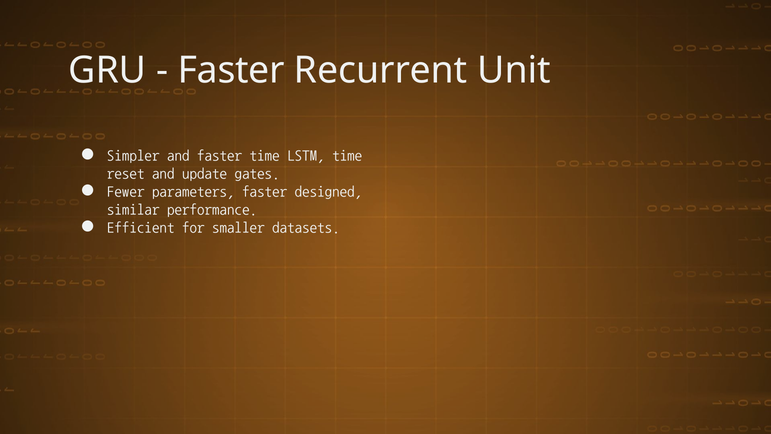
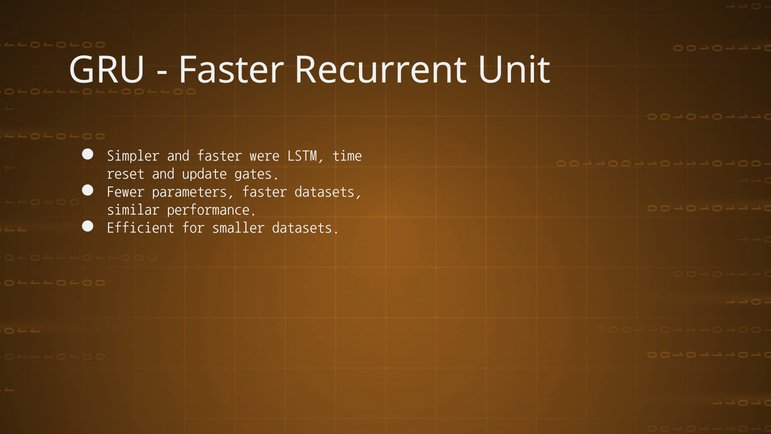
faster time: time -> were (265, 155)
faster designed: designed -> datasets (328, 191)
